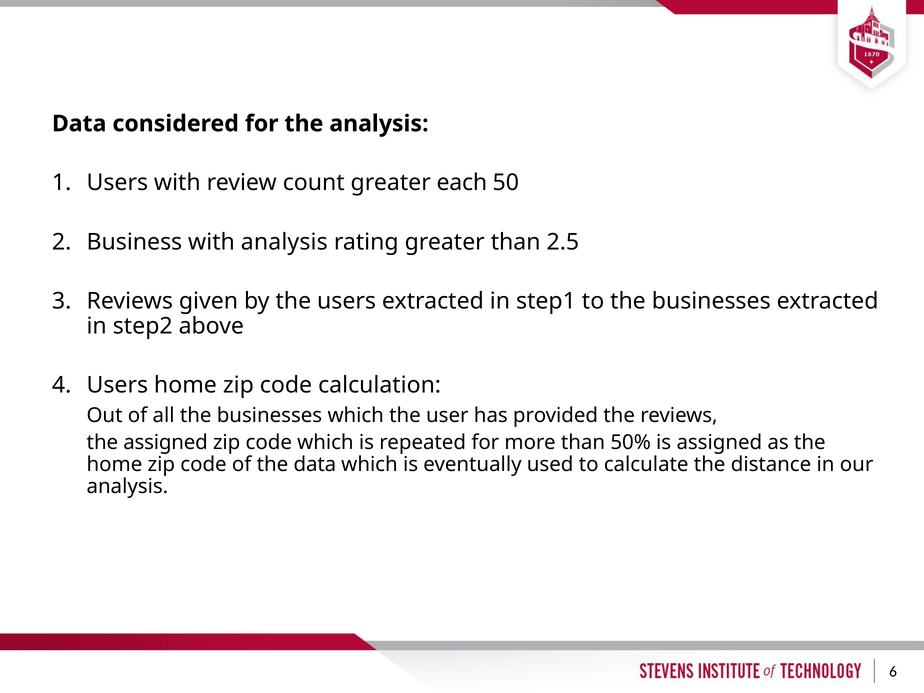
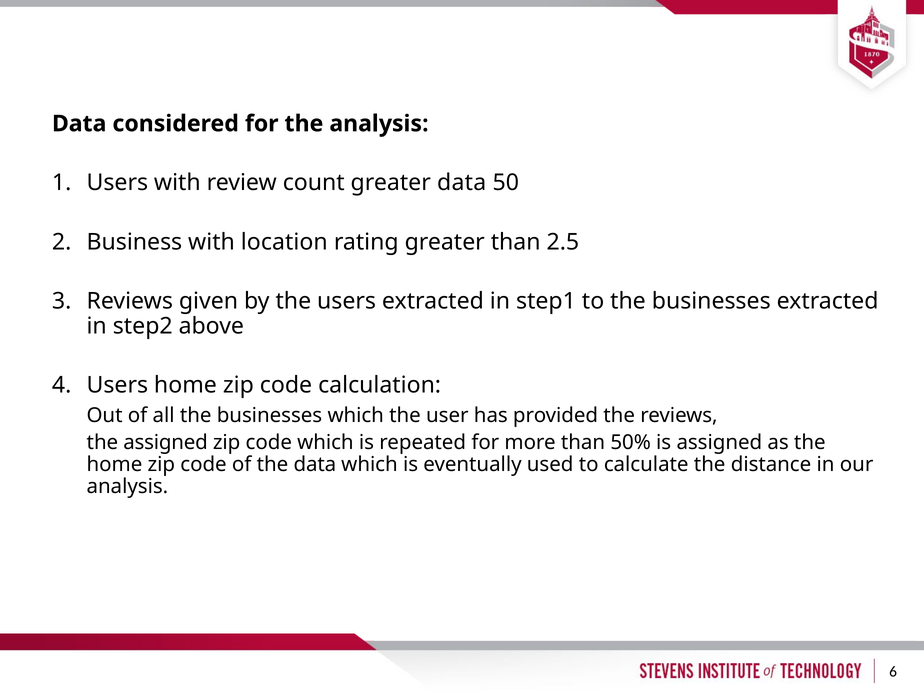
greater each: each -> data (462, 183)
with analysis: analysis -> location (284, 242)
